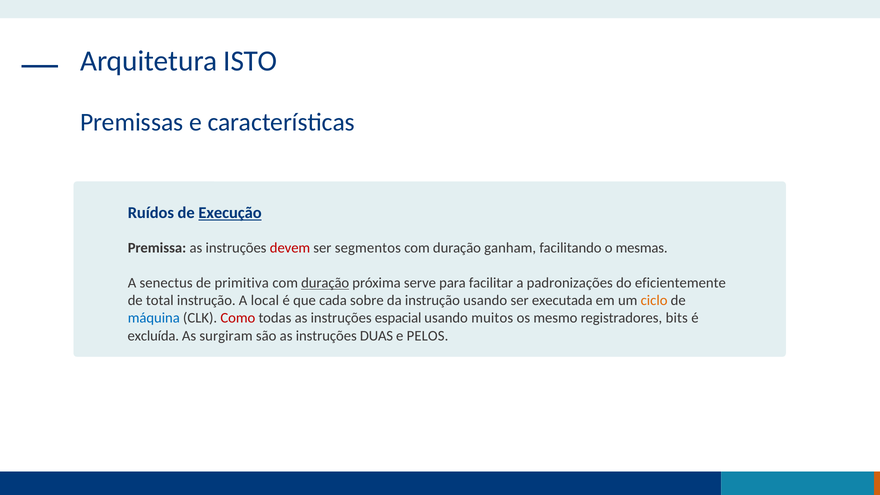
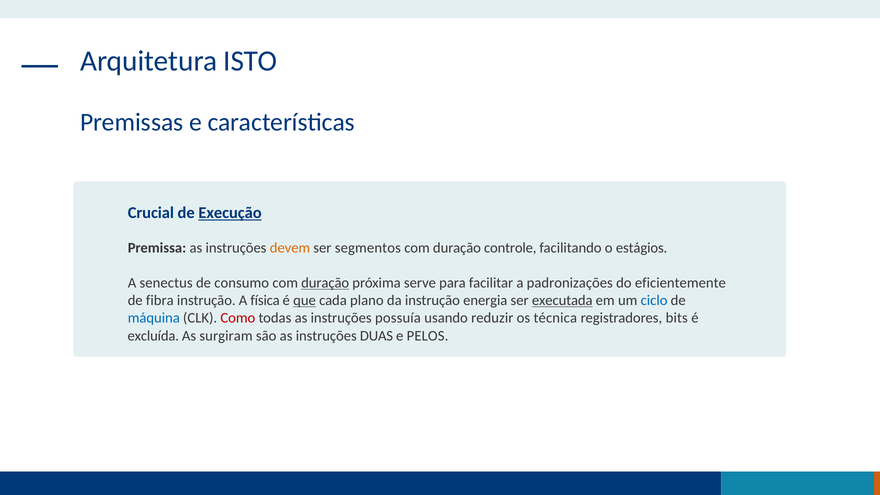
Ruídos: Ruídos -> Crucial (151, 213)
devem colour: red -> orange (290, 248)
ganham: ganham -> controle (510, 248)
mesmas: mesmas -> estágios (642, 248)
primitiva: primitiva -> consumo (242, 283)
total: total -> fibra (160, 301)
local: local -> física (265, 301)
que underline: none -> present (305, 301)
sobre: sobre -> plano (367, 301)
instrução usando: usando -> energia (485, 301)
executada underline: none -> present (562, 301)
ciclo colour: orange -> blue (654, 301)
espacial: espacial -> possuía (398, 318)
muitos: muitos -> reduzir (492, 318)
mesmo: mesmo -> técnica (555, 318)
